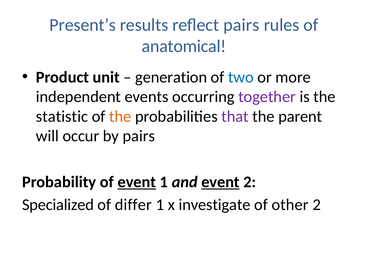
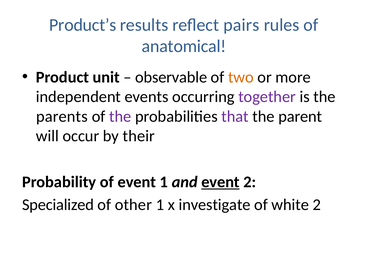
Present’s: Present’s -> Product’s (83, 25)
generation: generation -> observable (171, 77)
two colour: blue -> orange (241, 77)
statistic: statistic -> parents (62, 116)
the colour: orange -> purple (120, 116)
by pairs: pairs -> their (139, 136)
event underline: present -> none (137, 182)
differ: differ -> other (133, 205)
other: other -> white (290, 205)
